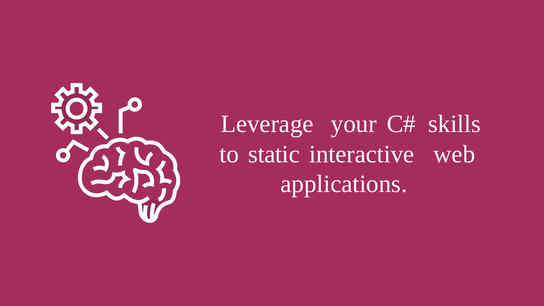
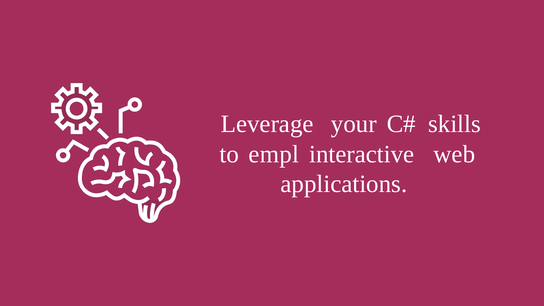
static: static -> empl (274, 154)
